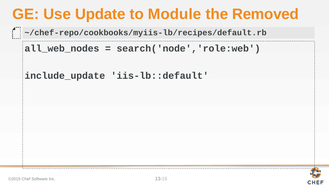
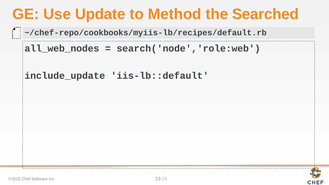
Module: Module -> Method (175, 14)
Removed: Removed -> Searched (265, 14)
